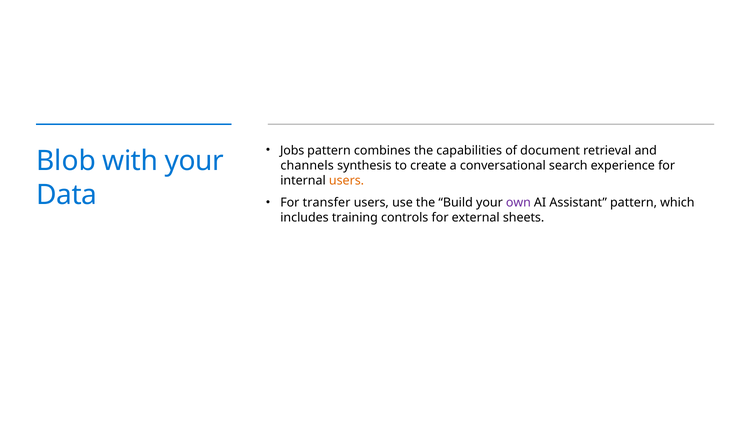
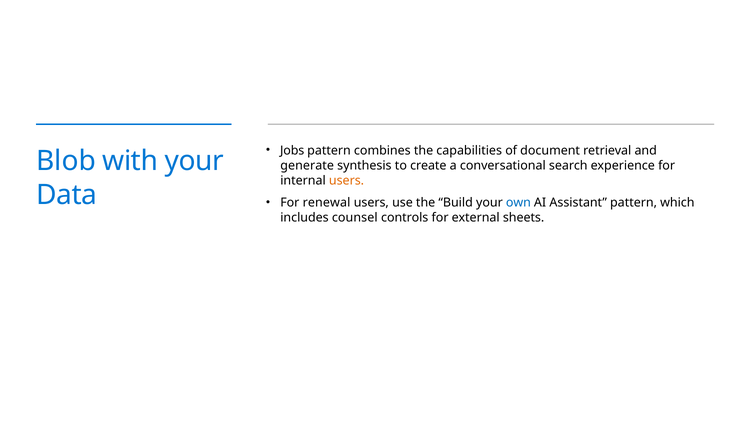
channels: channels -> generate (307, 165)
transfer: transfer -> renewal (327, 203)
own colour: purple -> blue (518, 203)
training: training -> counsel (355, 218)
